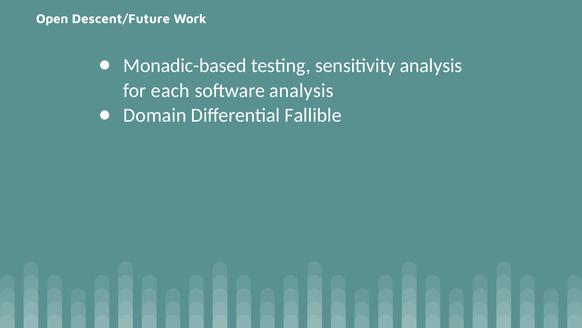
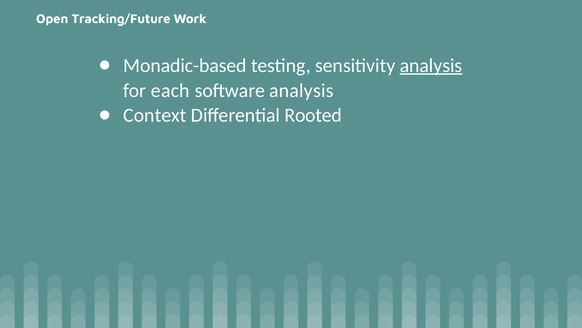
Descent/Future: Descent/Future -> Tracking/Future (121, 19)
analysis underline: none -> present (431, 65)
Domain: Domain -> Context (155, 115)
Fallible: Fallible -> Rooted (313, 115)
